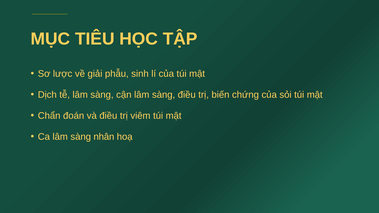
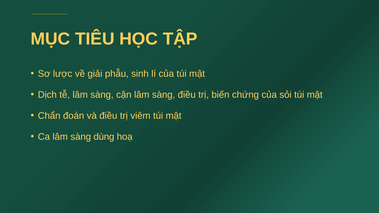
nhân: nhân -> dùng (104, 137)
